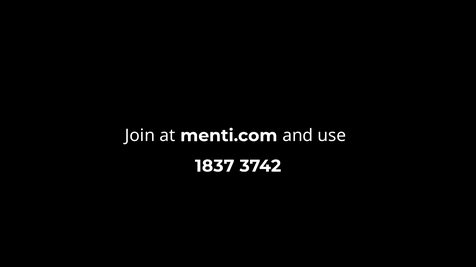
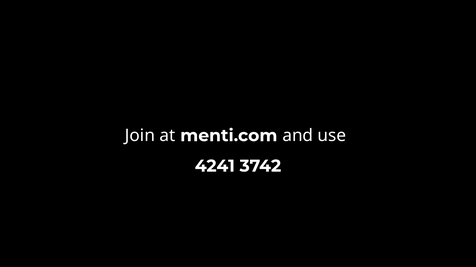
1837: 1837 -> 4241 (215, 166)
